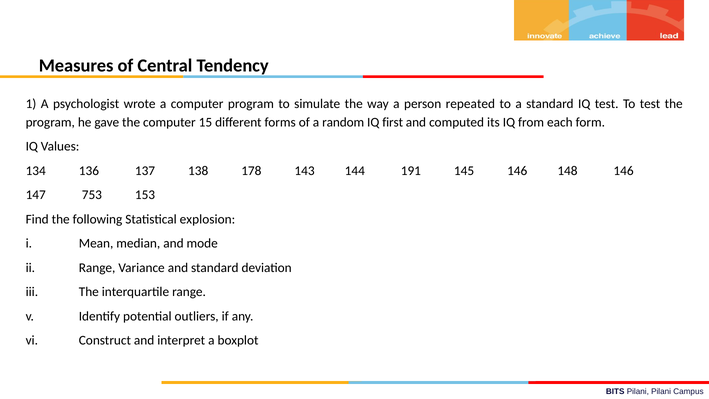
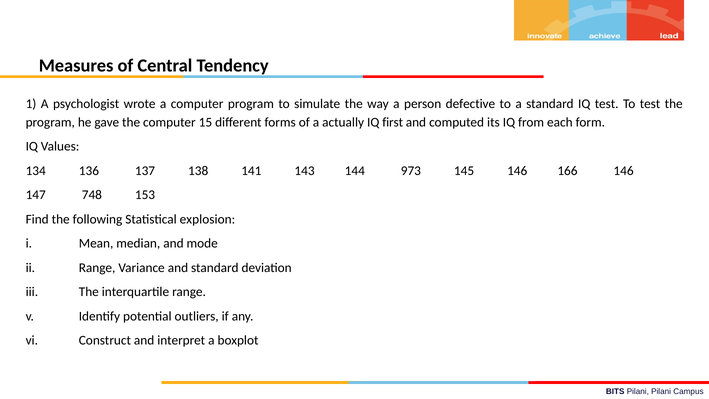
repeated: repeated -> defective (470, 104)
random: random -> actually (343, 122)
178: 178 -> 141 (251, 171)
191: 191 -> 973 (411, 171)
148: 148 -> 166 (567, 171)
753: 753 -> 748 (92, 195)
